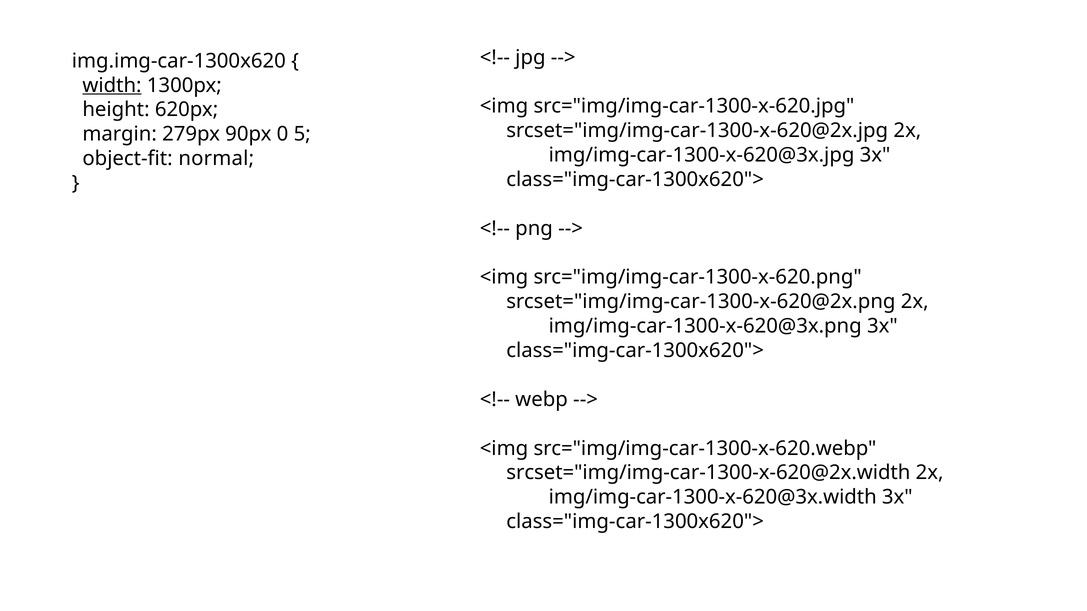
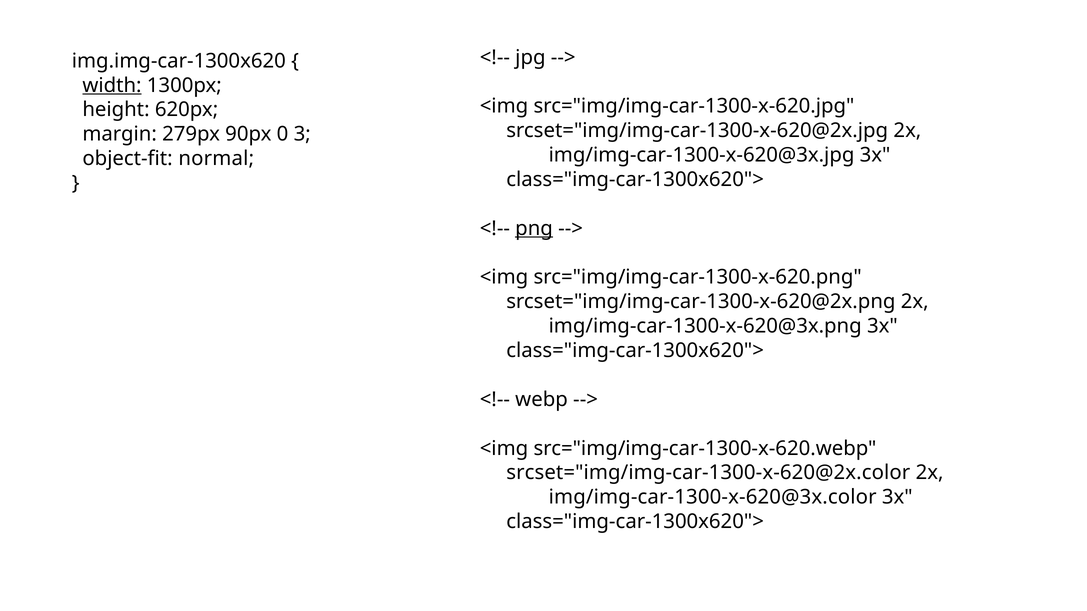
5: 5 -> 3 (302, 134)
png underline: none -> present (534, 229)
srcset="img/img-car-1300-x-620@2x.width: srcset="img/img-car-1300-x-620@2x.width -> srcset="img/img-car-1300-x-620@2x.color (708, 473)
img/img-car-1300-x-620@3x.width: img/img-car-1300-x-620@3x.width -> img/img-car-1300-x-620@3x.color (713, 498)
